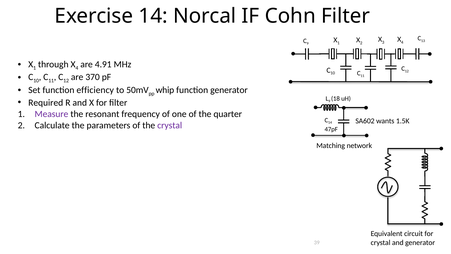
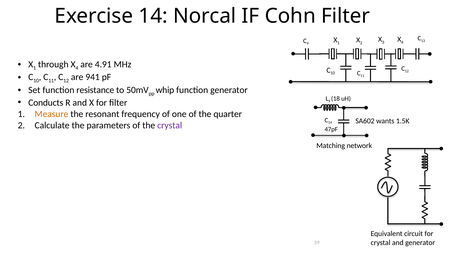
370: 370 -> 941 (93, 77)
efficiency: efficiency -> resistance (95, 90)
Required: Required -> Conducts (46, 103)
Measure colour: purple -> orange (52, 114)
